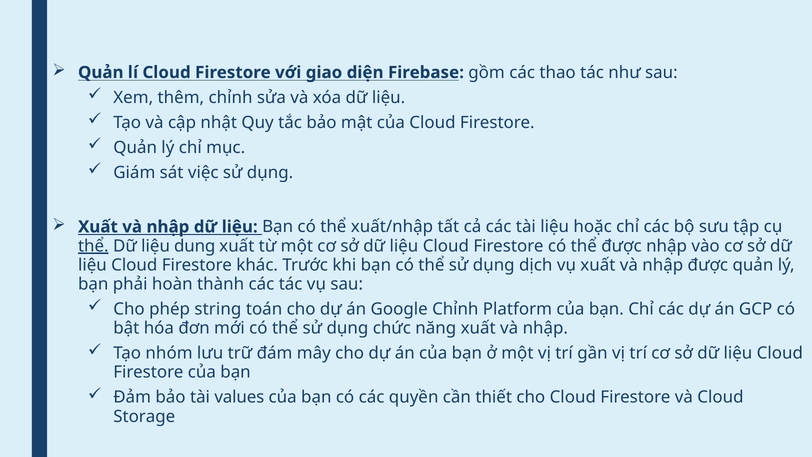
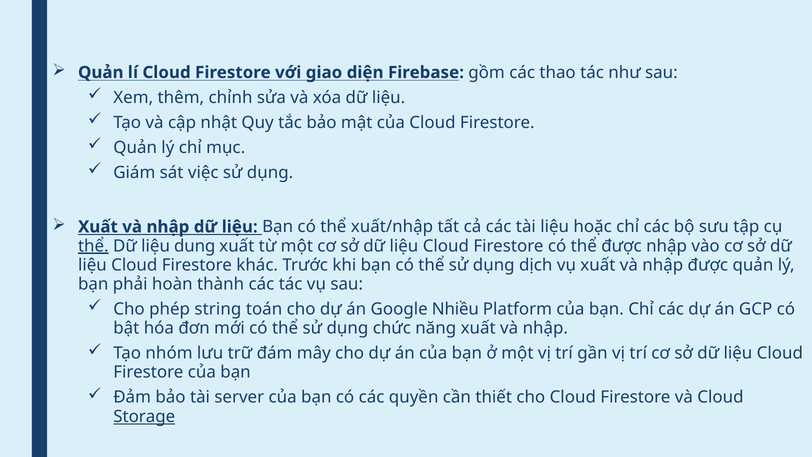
Google Chỉnh: Chỉnh -> Nhiều (455, 309)
values: values -> server (239, 397)
Storage underline: none -> present (144, 416)
